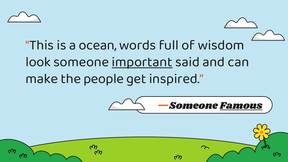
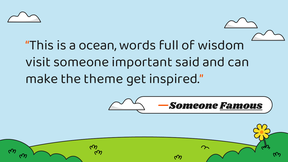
look: look -> visit (38, 62)
important underline: present -> none (142, 62)
people: people -> theme (103, 79)
